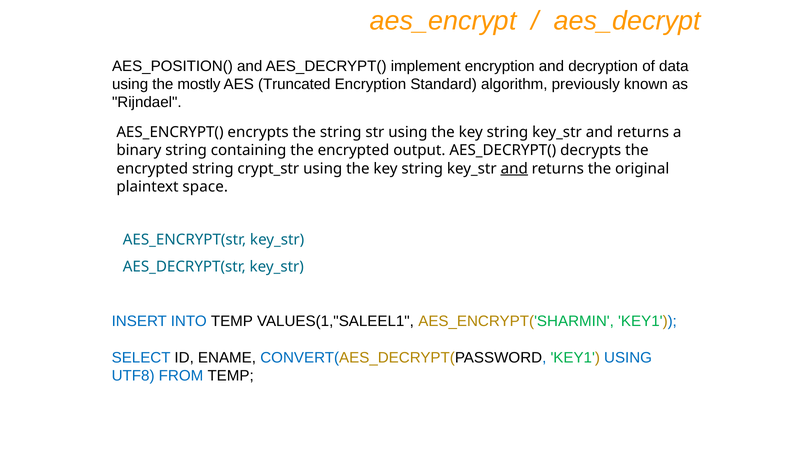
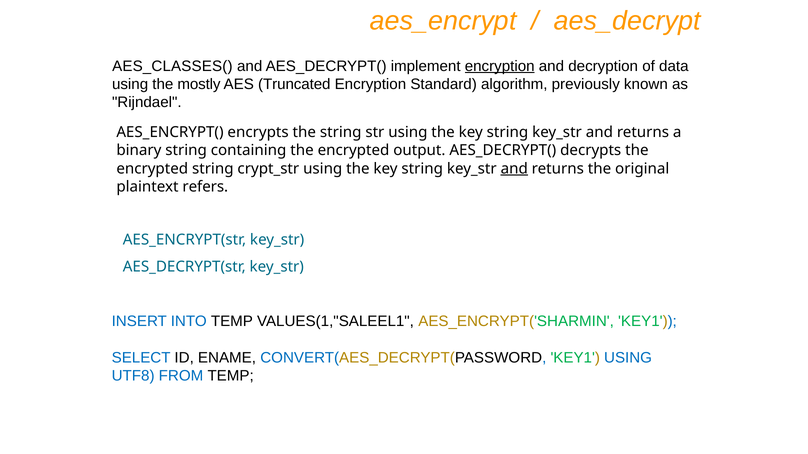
AES_POSITION(: AES_POSITION( -> AES_CLASSES( (172, 66)
encryption underline: none -> present (500, 66)
space: space -> refers (205, 187)
